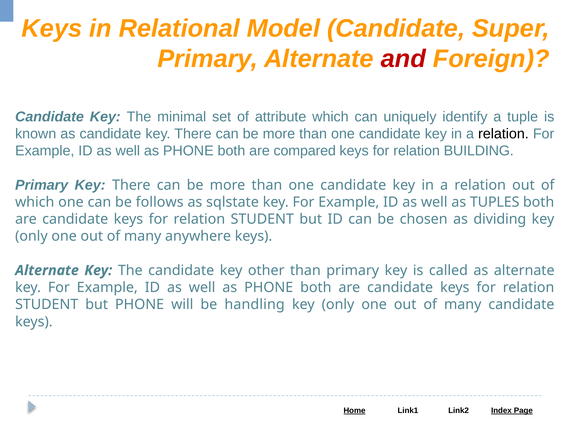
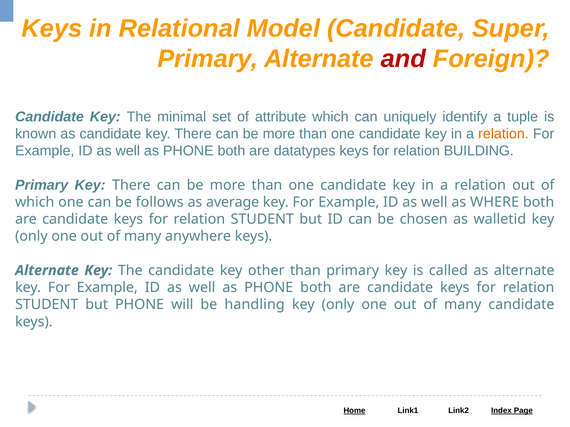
relation colour: black -> orange (503, 134)
compared: compared -> datatypes (305, 151)
sqlstate: sqlstate -> average (233, 202)
TUPLES: TUPLES -> WHERE (495, 202)
dividing: dividing -> walletid (500, 219)
